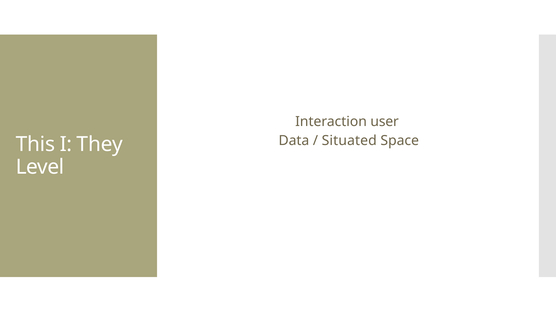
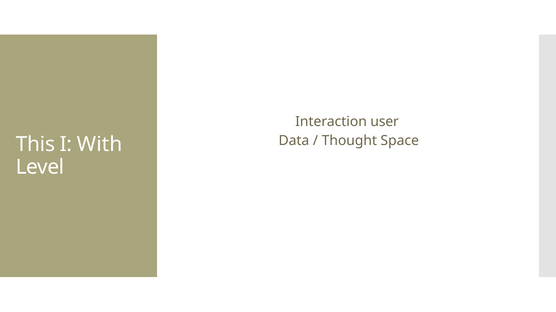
Situated: Situated -> Thought (349, 141)
They: They -> With (100, 145)
